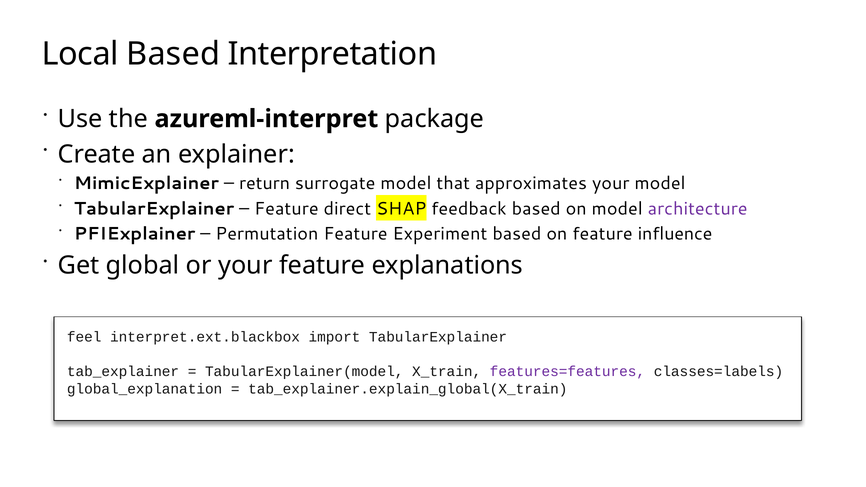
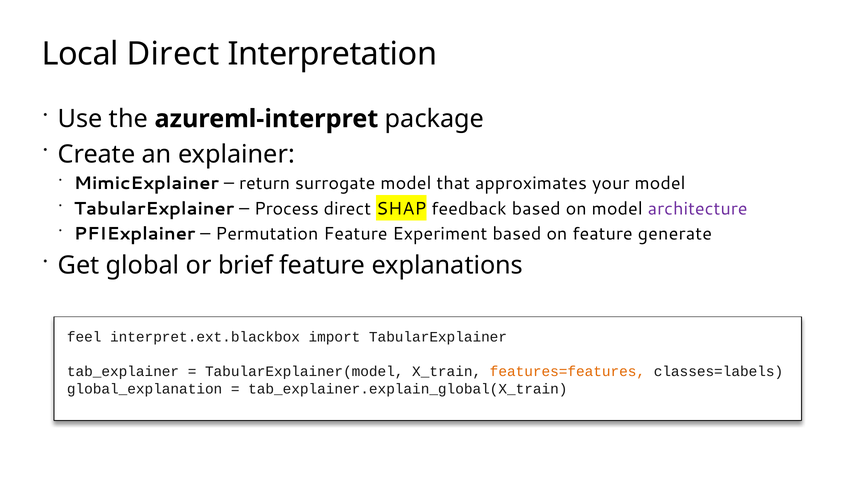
Local Based: Based -> Direct (173, 54)
Feature: Feature -> Process (287, 209)
influence: influence -> generate (675, 234)
or your: your -> brief (245, 265)
features=features colour: purple -> orange (567, 372)
